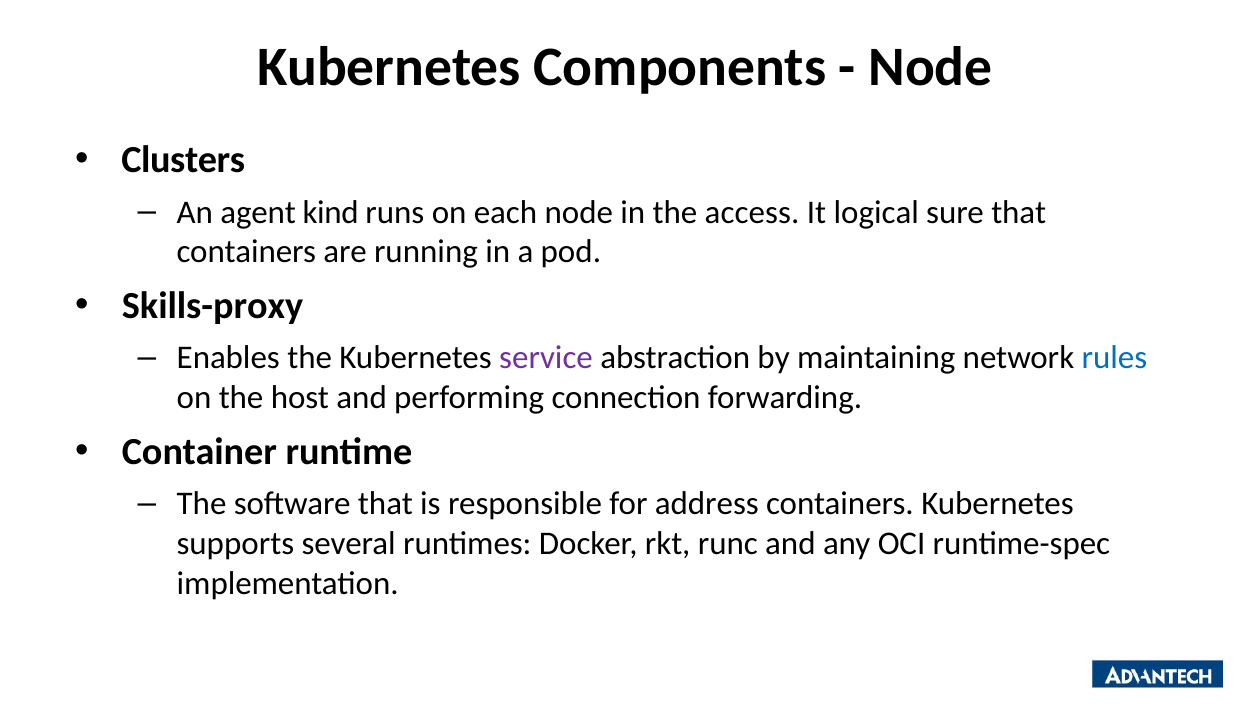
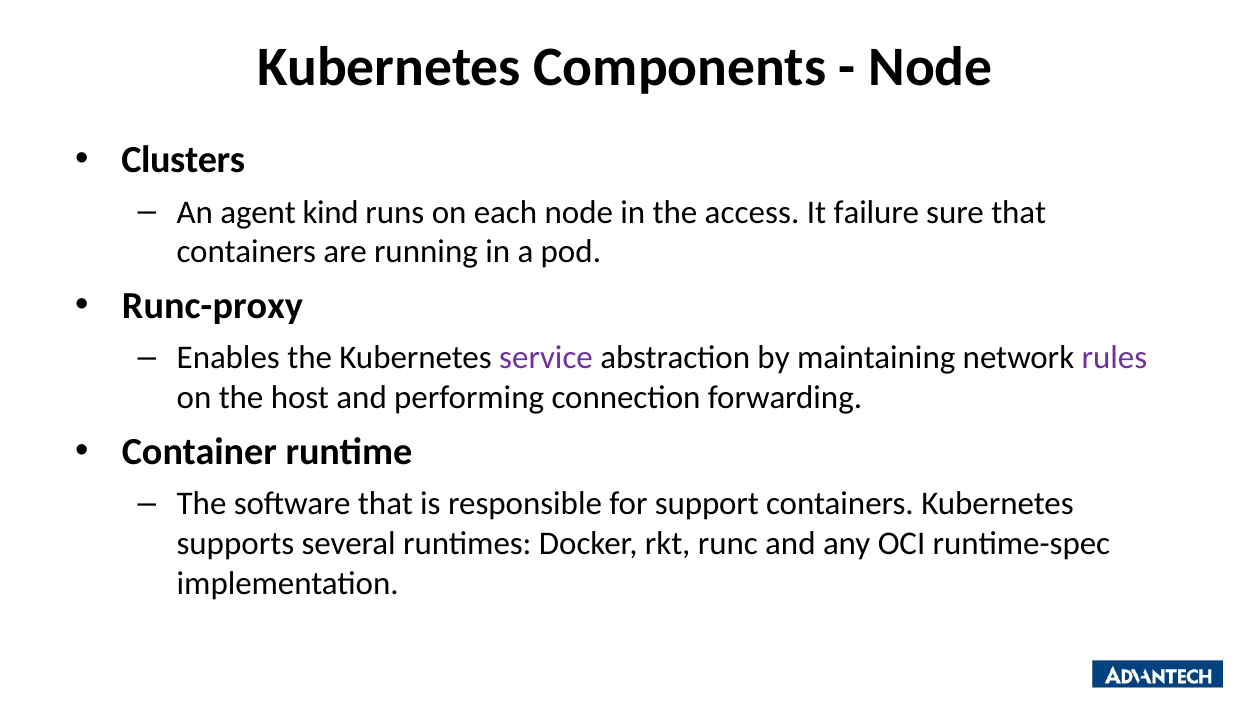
logical: logical -> failure (876, 212)
Skills-proxy: Skills-proxy -> Runc-proxy (213, 306)
rules colour: blue -> purple (1114, 358)
address: address -> support (707, 504)
